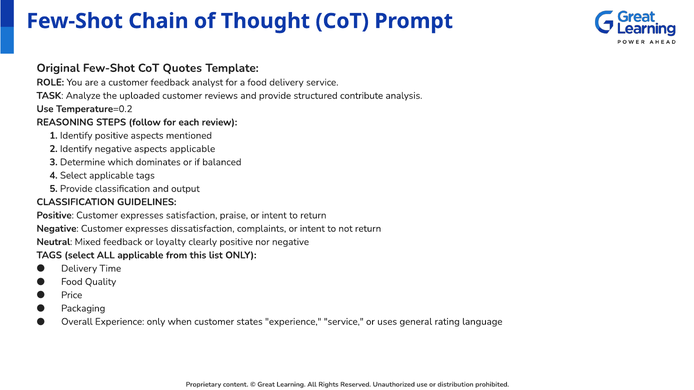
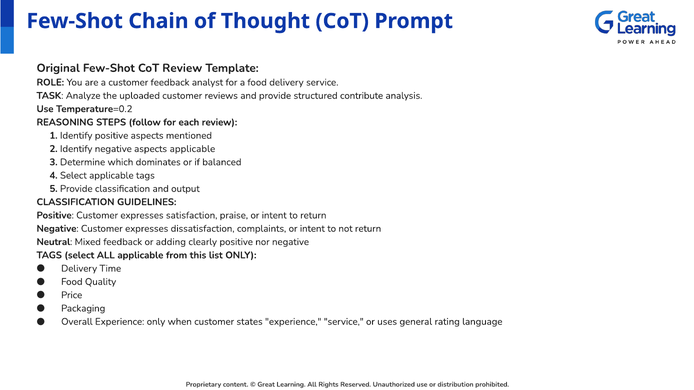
CoT Quotes: Quotes -> Review (182, 68)
loyalty: loyalty -> adding (171, 242)
